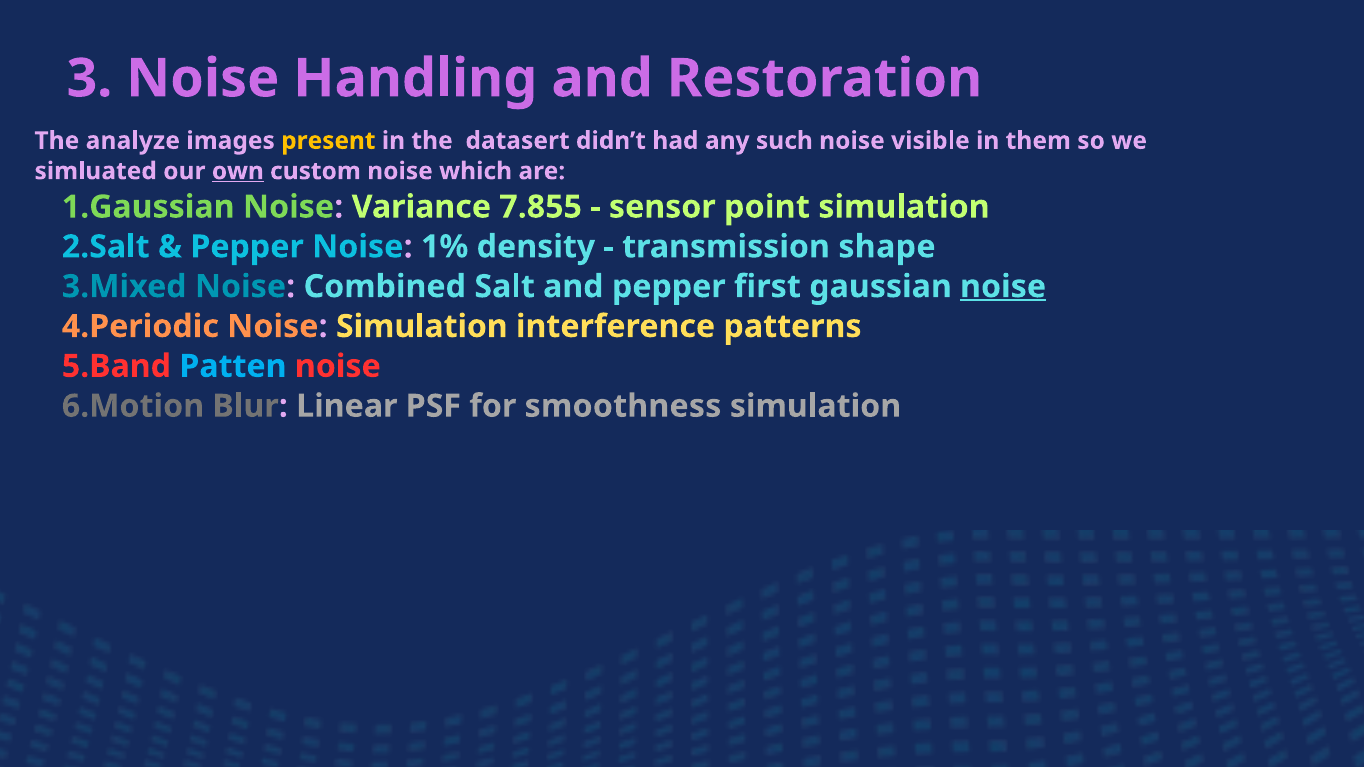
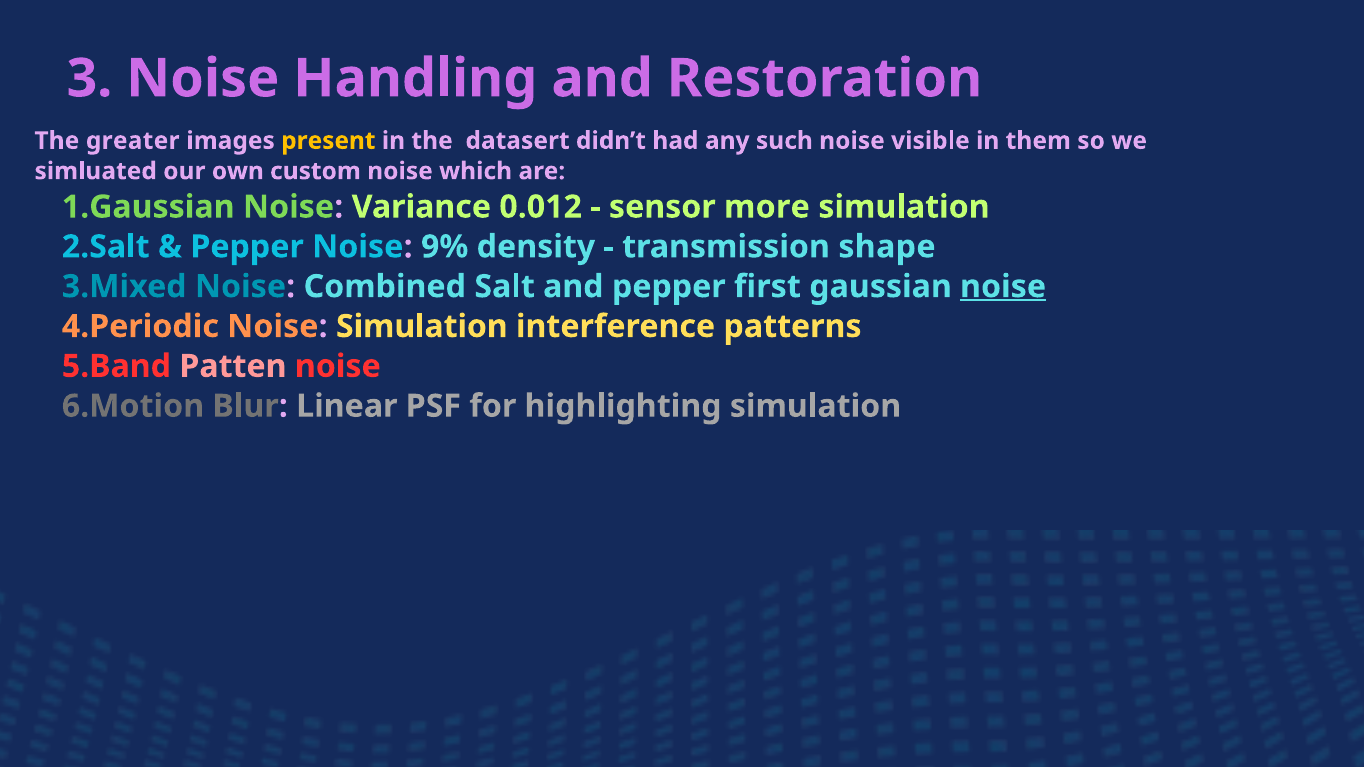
analyze: analyze -> greater (133, 141)
own underline: present -> none (238, 171)
7.855: 7.855 -> 0.012 (541, 207)
point: point -> more (767, 207)
1%: 1% -> 9% (445, 247)
Patten colour: light blue -> pink (233, 366)
smoothness: smoothness -> highlighting (623, 406)
